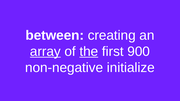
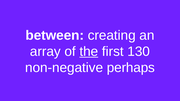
array underline: present -> none (45, 52)
900: 900 -> 130 (139, 52)
initialize: initialize -> perhaps (131, 68)
